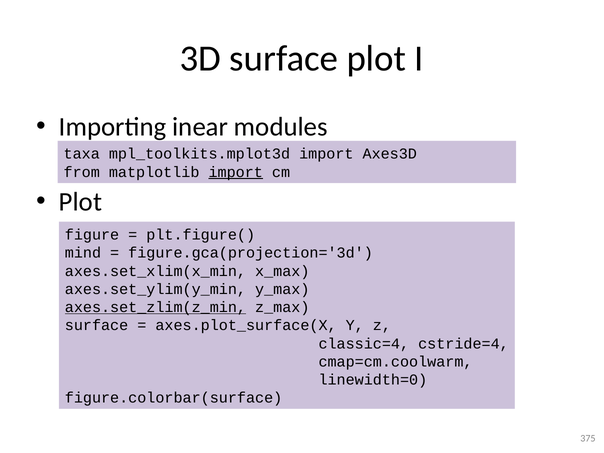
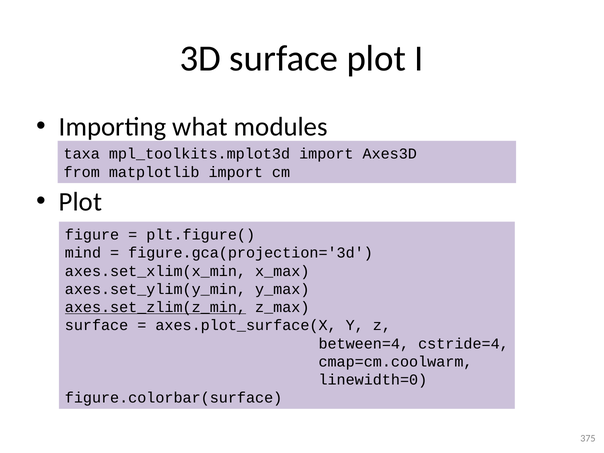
inear: inear -> what (200, 127)
import underline: present -> none (236, 172)
classic=4: classic=4 -> between=4 (364, 344)
